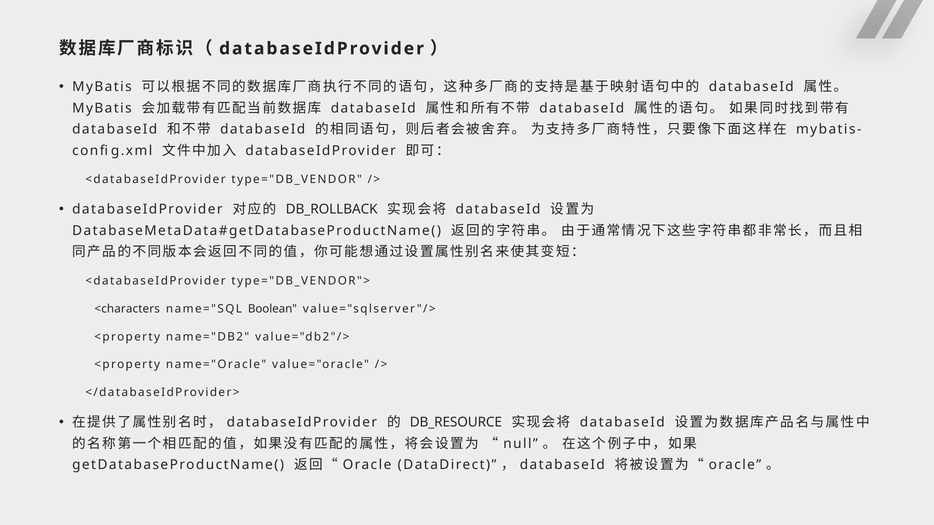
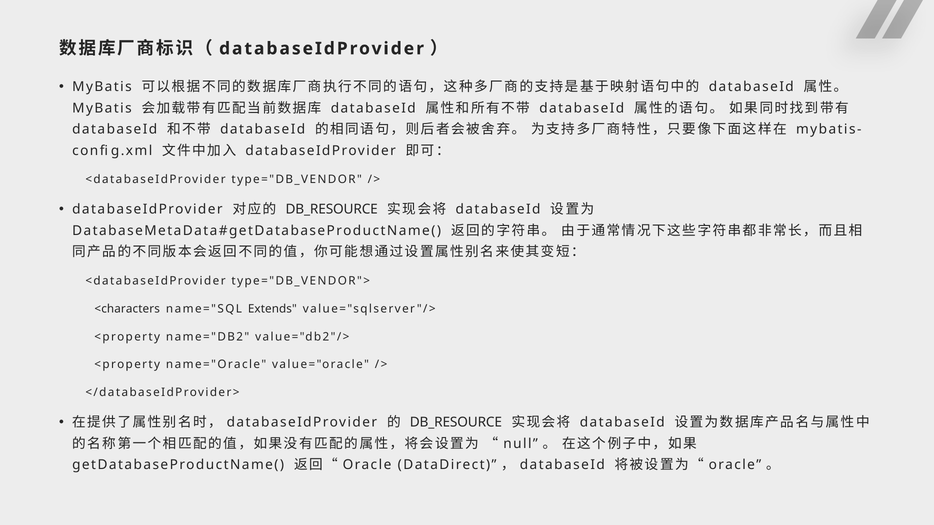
DB_ROLLBACK: DB_ROLLBACK -> DB_RESOURCE (332, 210)
Boolean: Boolean -> Extends (272, 309)
